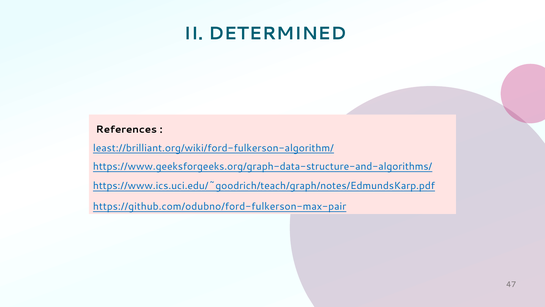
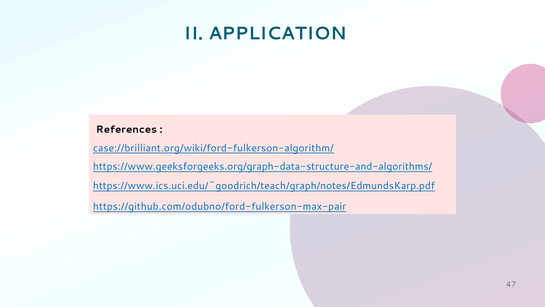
DETERMINED: DETERMINED -> APPLICATION (277, 33)
least://brilliant.org/wiki/ford-fulkerson-algorithm/: least://brilliant.org/wiki/ford-fulkerson-algorithm/ -> case://brilliant.org/wiki/ford-fulkerson-algorithm/ (213, 148)
